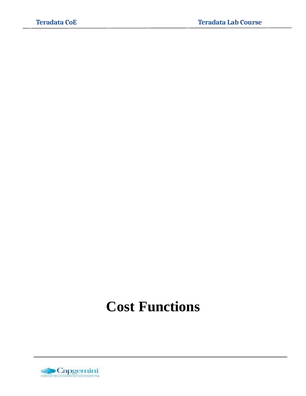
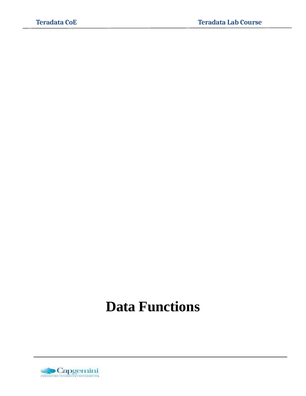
Cost: Cost -> Data (121, 307)
